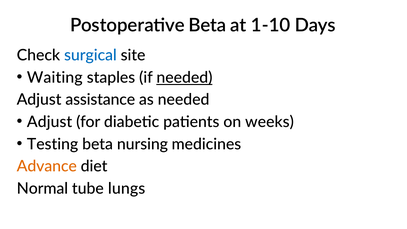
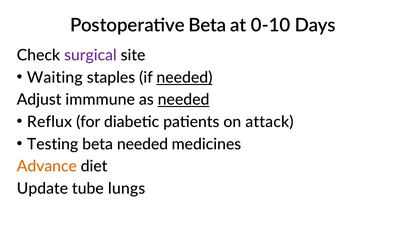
1-10: 1-10 -> 0-10 (271, 25)
surgical colour: blue -> purple (90, 55)
assistance: assistance -> immmune (100, 100)
needed underline: none -> present (184, 100)
Adjust: Adjust -> Reflux (50, 122)
weeks: weeks -> attack (269, 122)
beta nursing: nursing -> needed (143, 144)
Normal: Normal -> Update (42, 188)
